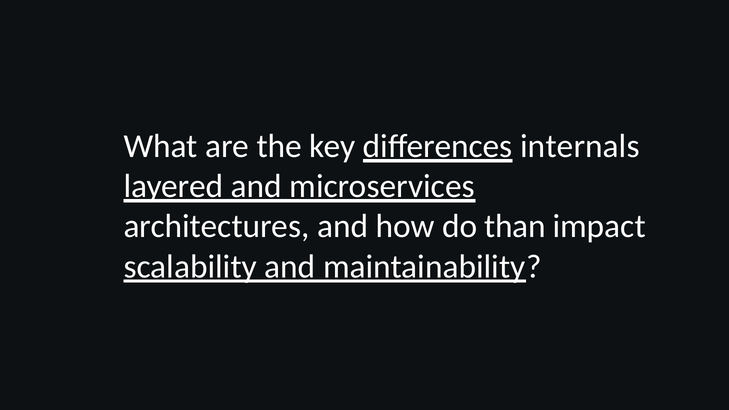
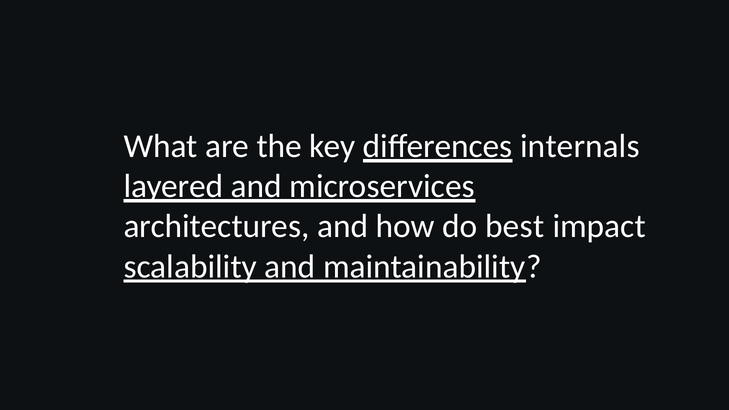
than: than -> best (515, 227)
